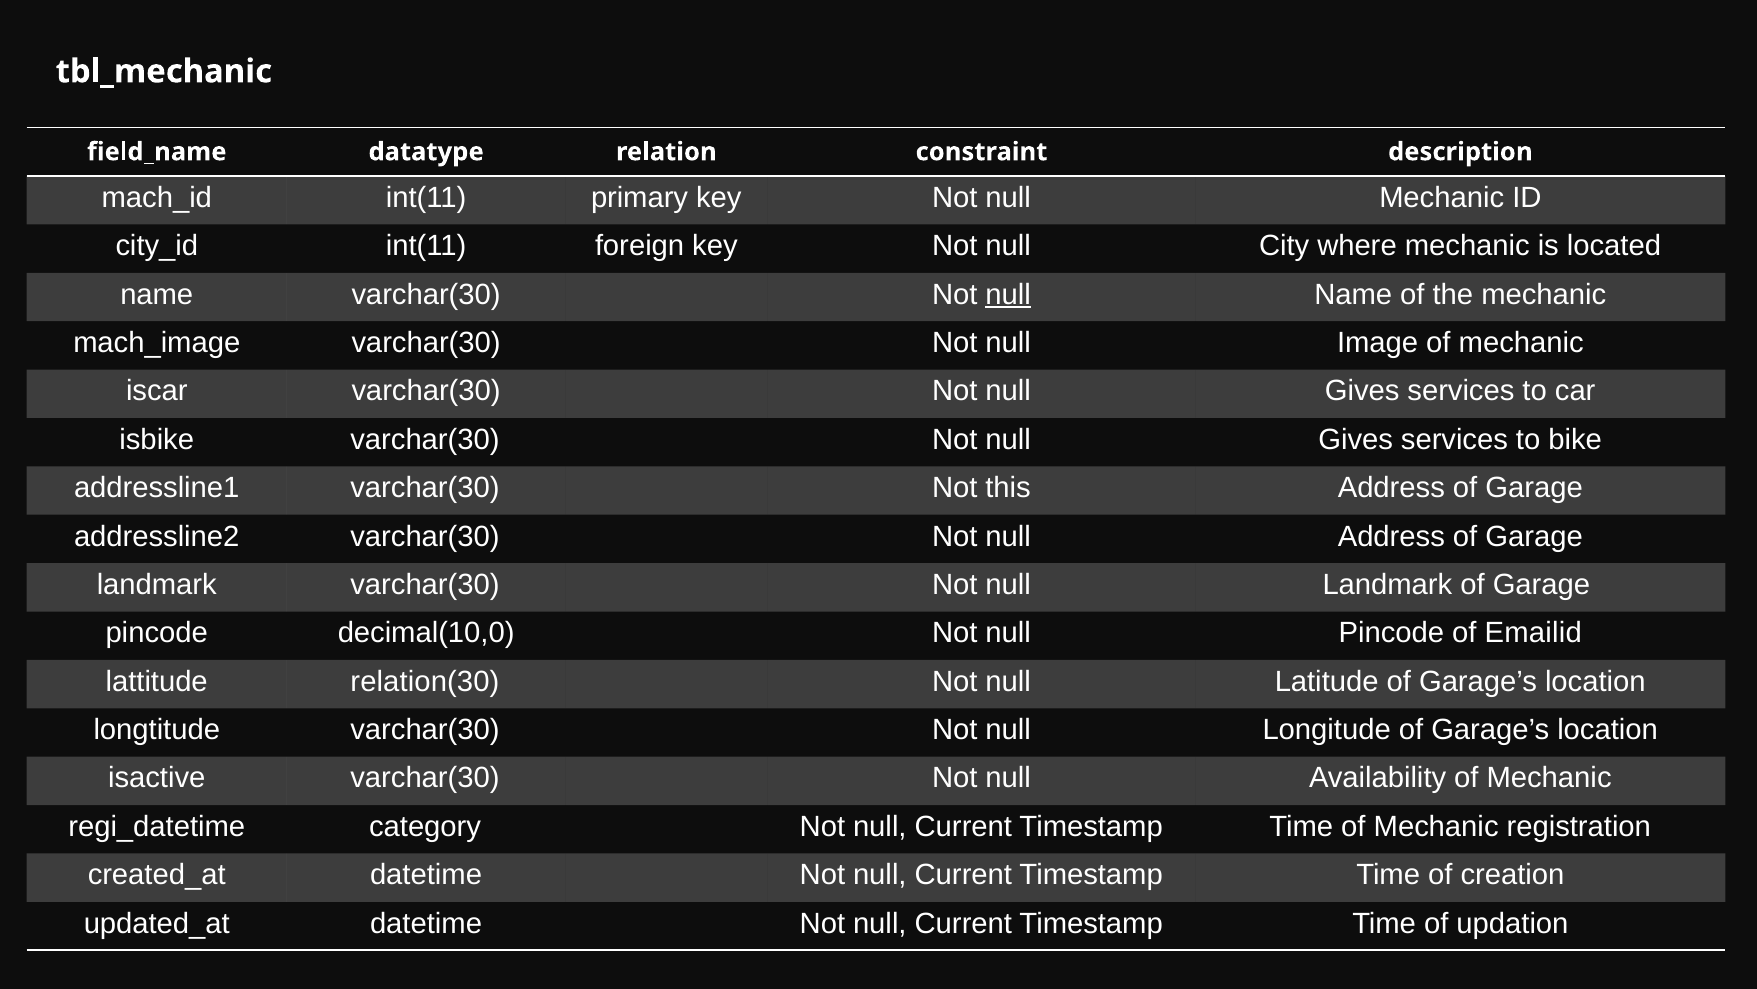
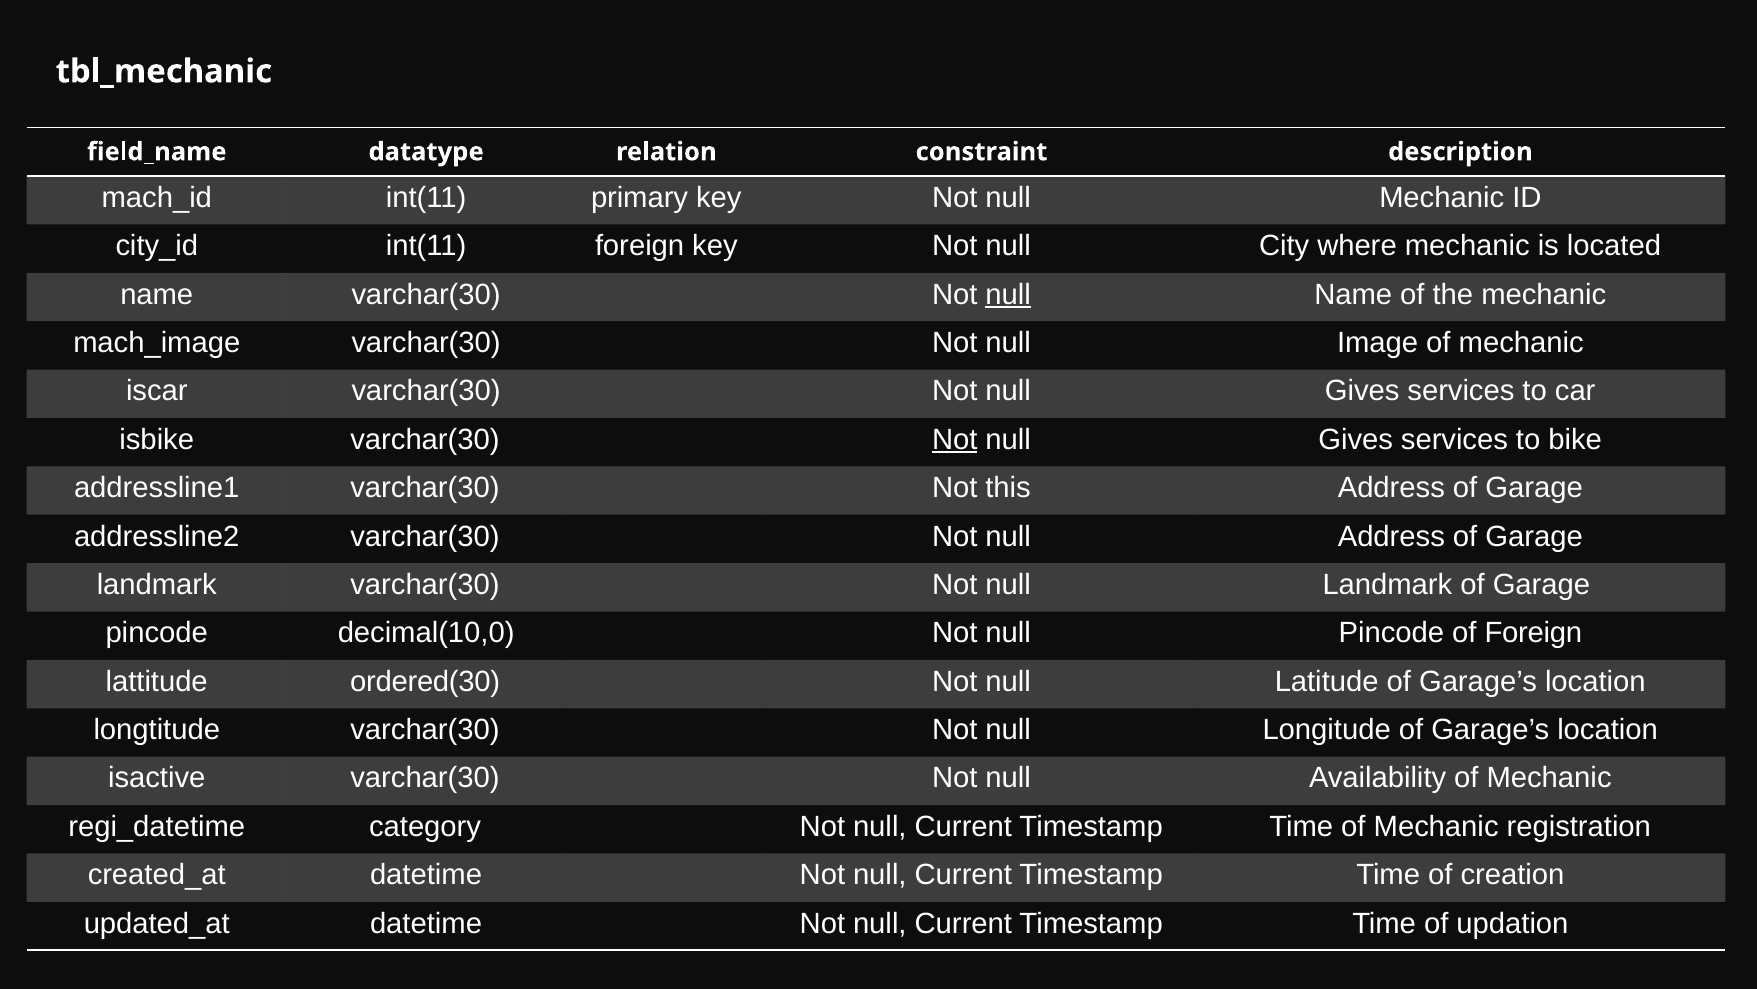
Not underline: none -> present (955, 439)
of Emailid: Emailid -> Foreign (1533, 633)
relation(30: relation(30 -> ordered(30 (425, 681)
